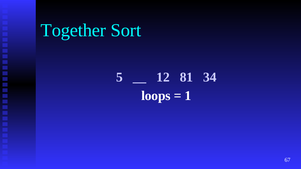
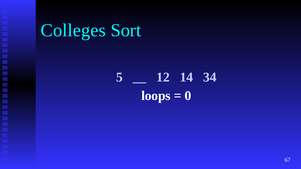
Together: Together -> Colleges (73, 30)
81: 81 -> 14 (186, 77)
1: 1 -> 0 (188, 96)
